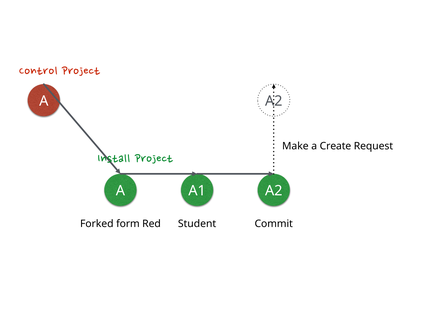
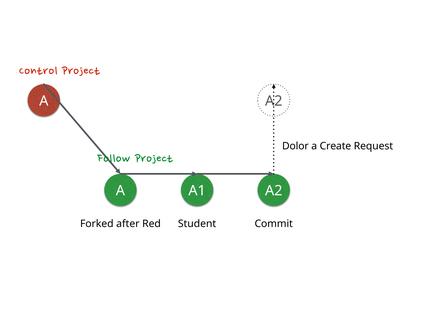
Make: Make -> Dolor (295, 146)
Install: Install -> Follow (114, 159)
form: form -> after (128, 224)
